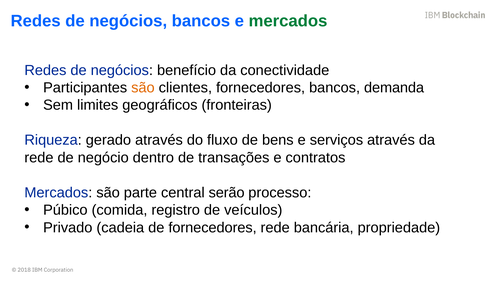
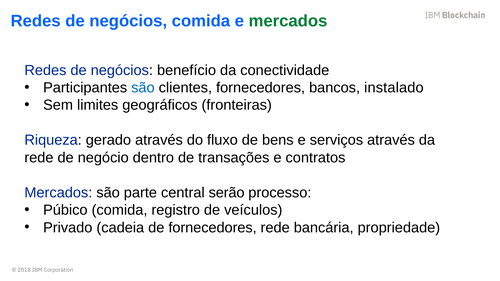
negócios bancos: bancos -> comida (201, 21)
são colour: orange -> blue (143, 88)
demanda: demanda -> instalado (394, 88)
